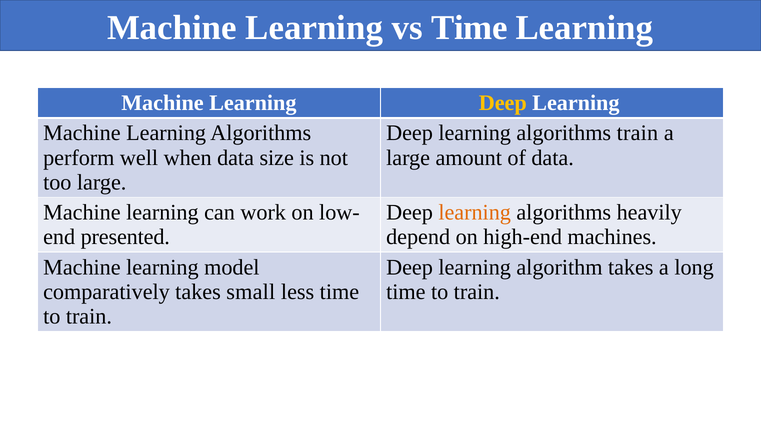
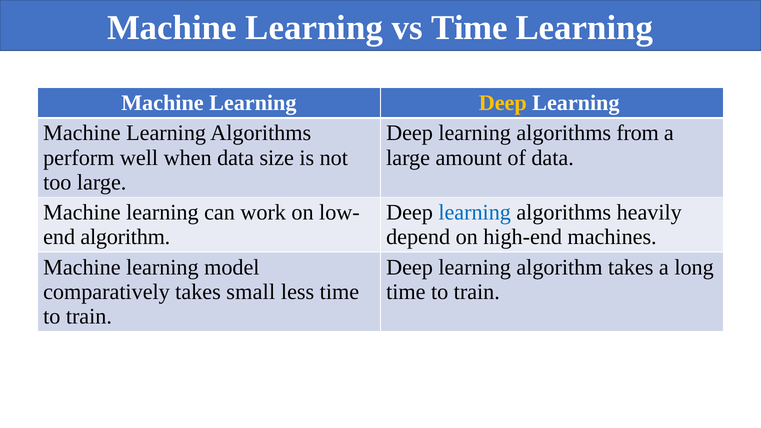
algorithms train: train -> from (638, 133)
learning colour: orange -> blue (475, 213)
presented: presented -> algorithm (125, 237)
